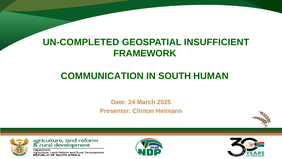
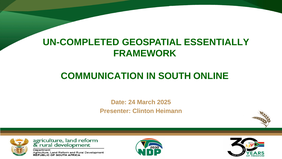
INSUFFICIENT: INSUFFICIENT -> ESSENTIALLY (217, 42)
HUMAN: HUMAN -> ONLINE (211, 76)
